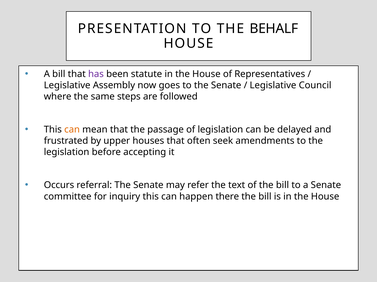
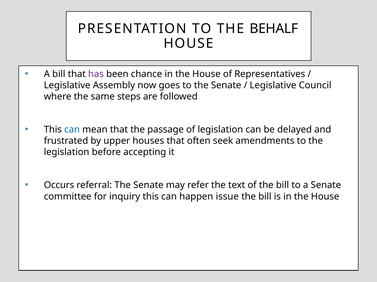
statute: statute -> chance (147, 74)
can colour: orange -> blue (72, 130)
there: there -> issue (227, 197)
